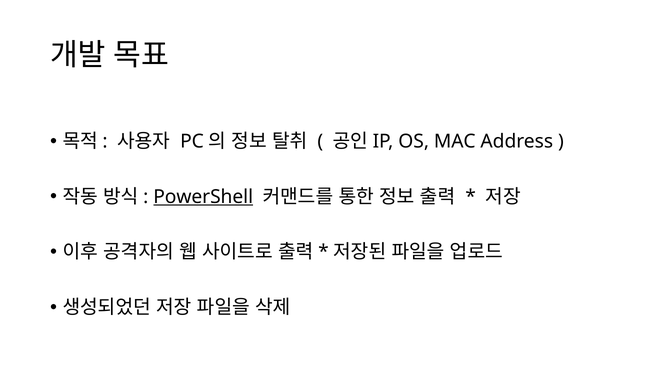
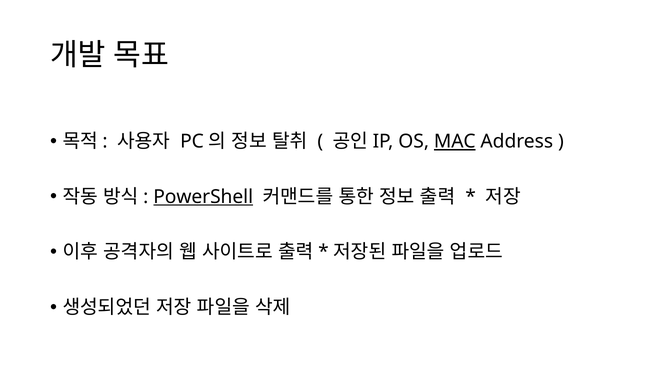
MAC underline: none -> present (455, 141)
